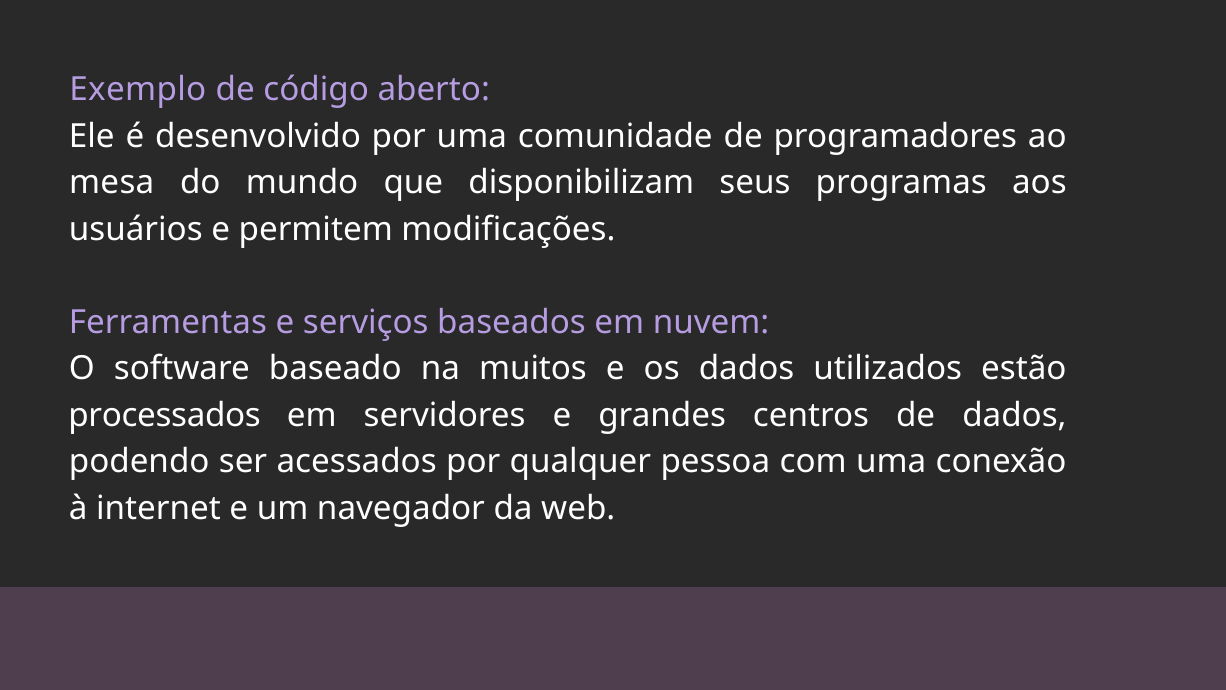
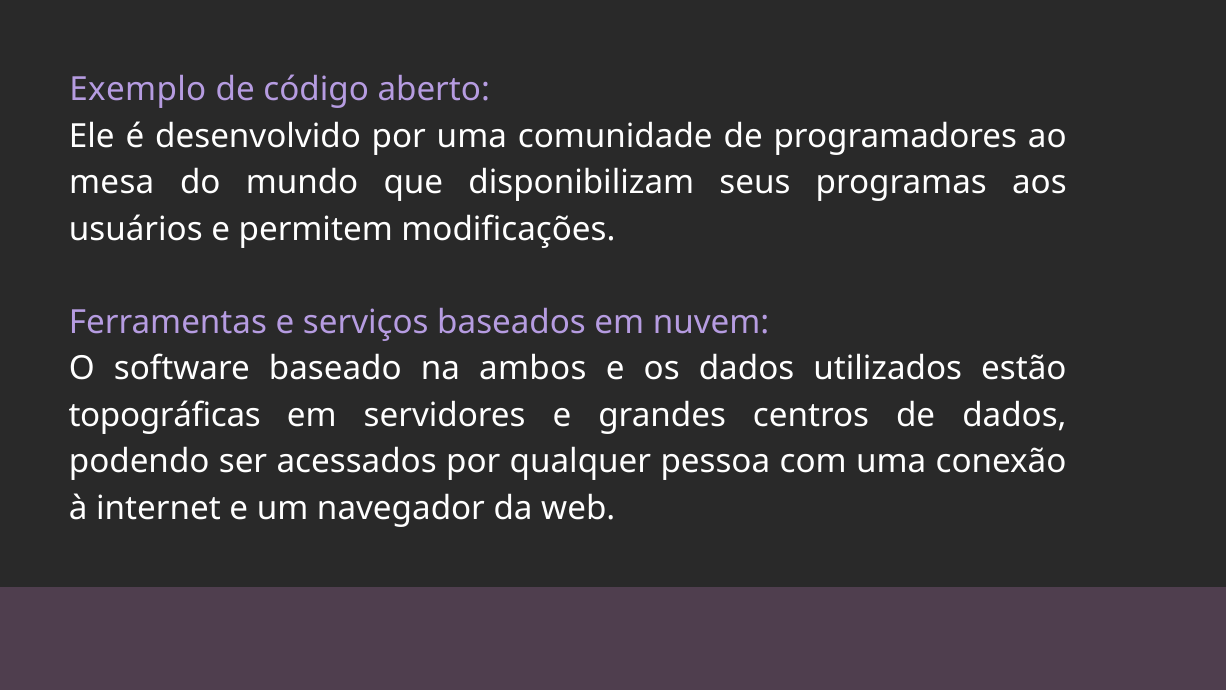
muitos: muitos -> ambos (533, 368)
processados: processados -> topográficas (165, 415)
